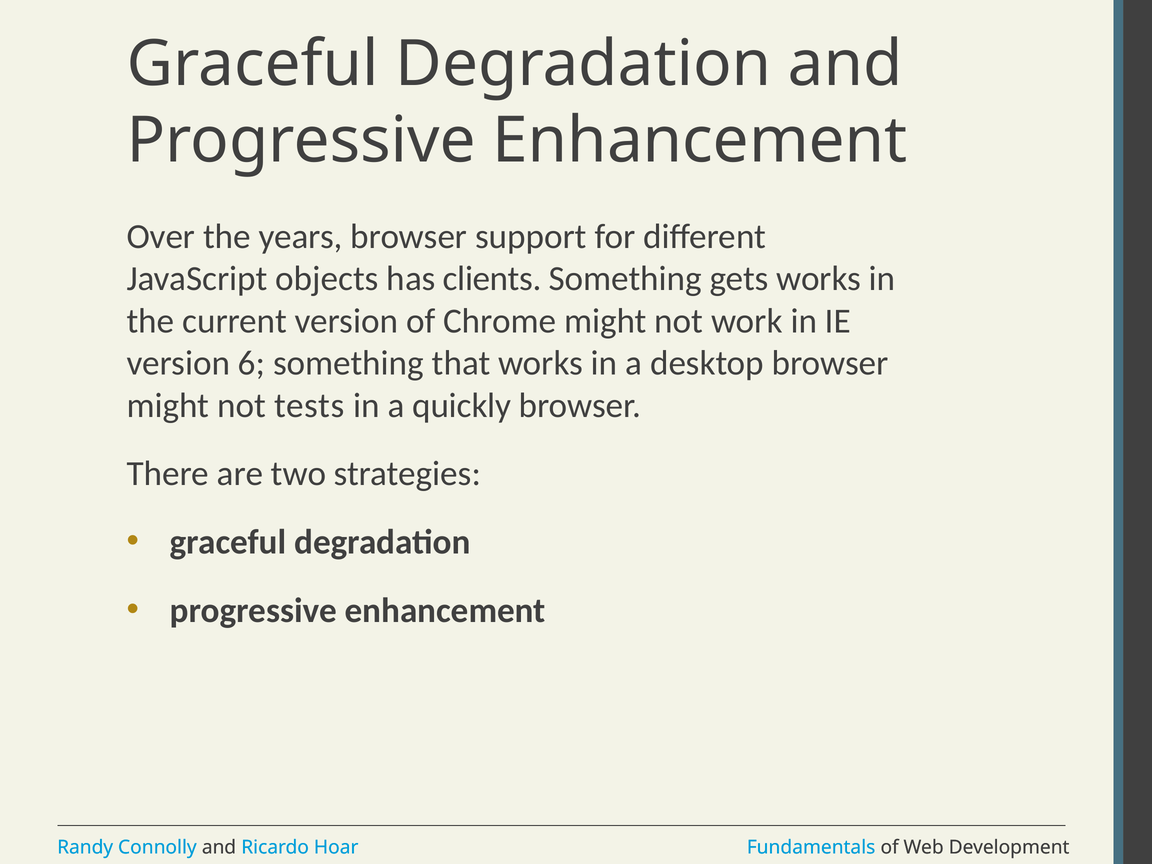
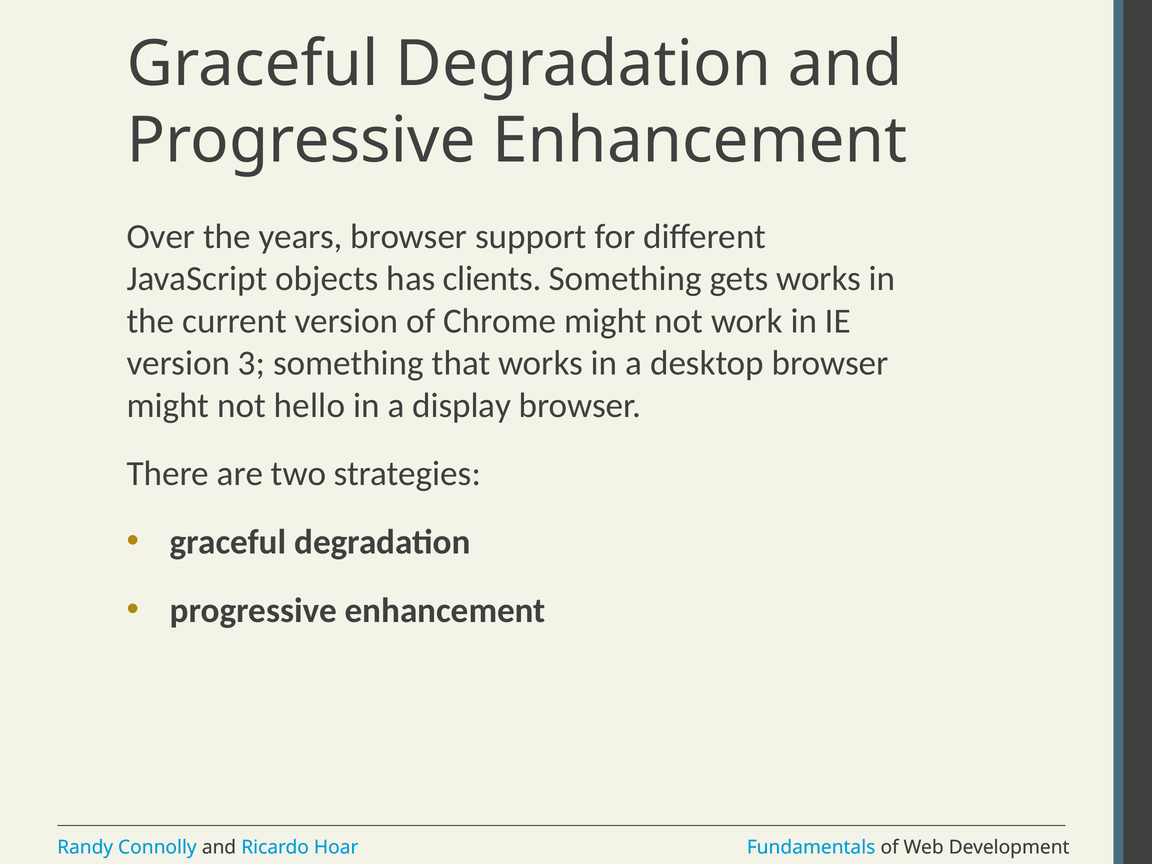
6: 6 -> 3 (252, 363)
tests: tests -> hello (309, 405)
quickly: quickly -> display (462, 405)
